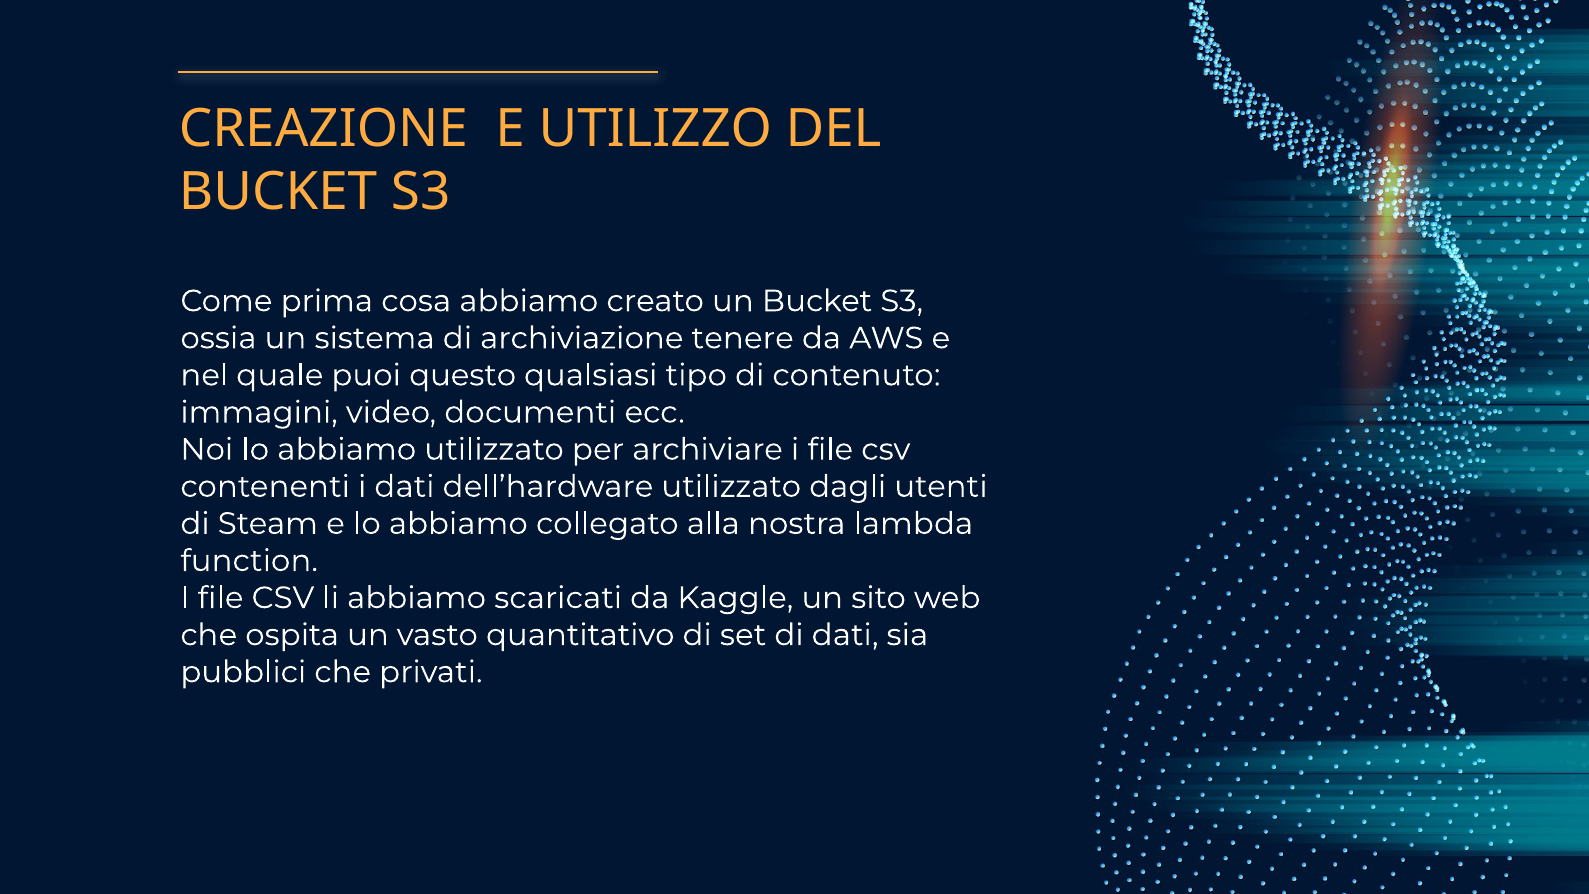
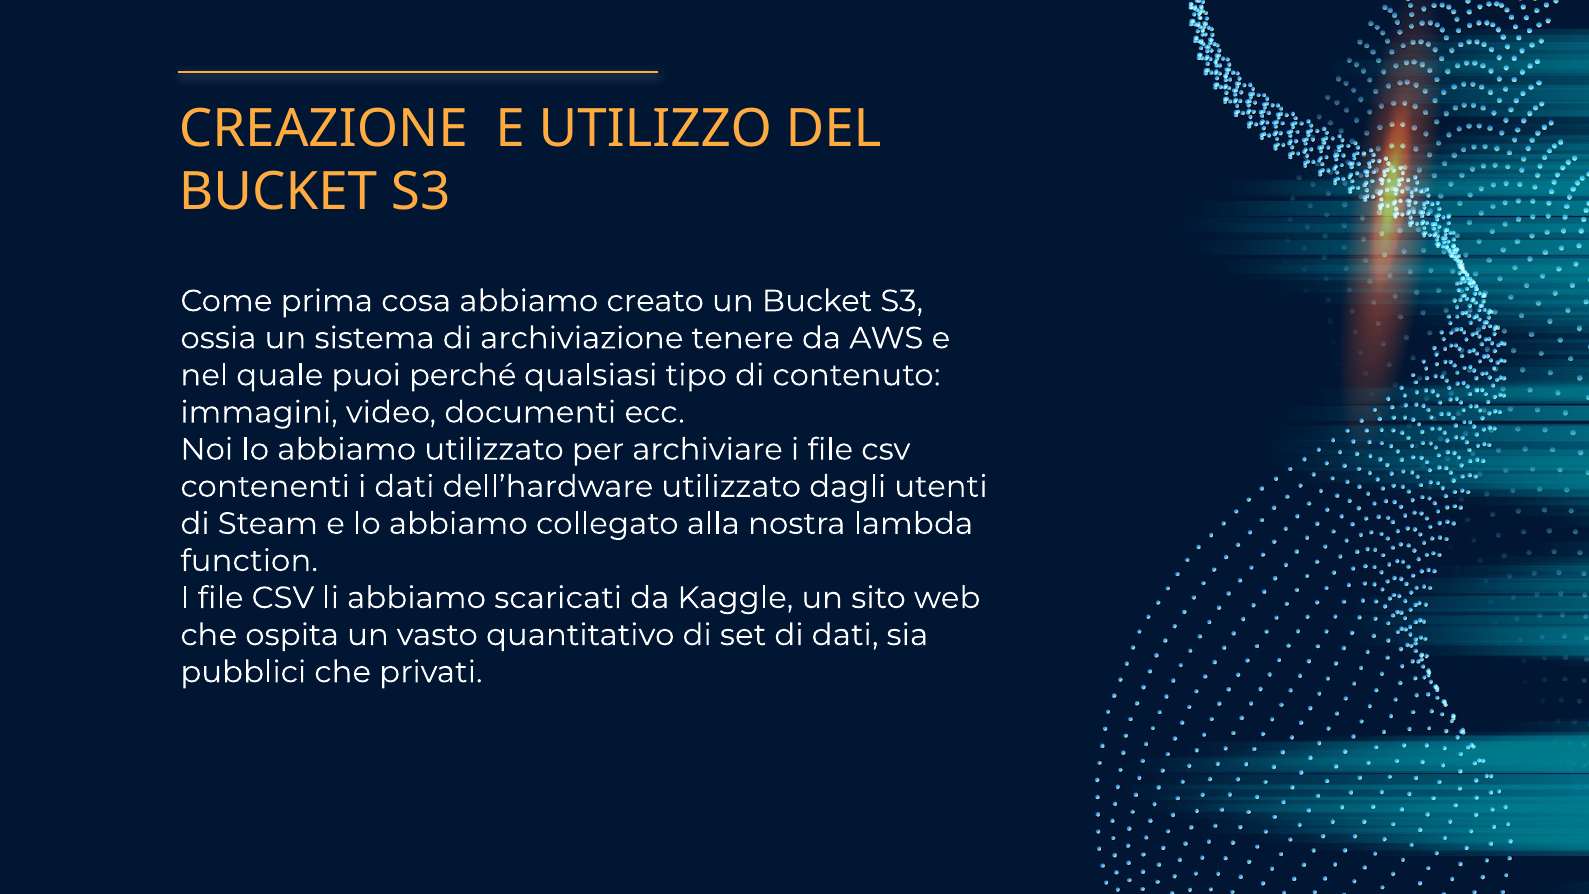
questo: questo -> perché (463, 375)
